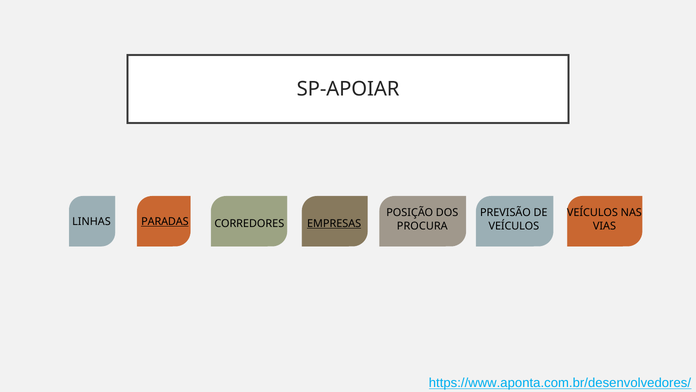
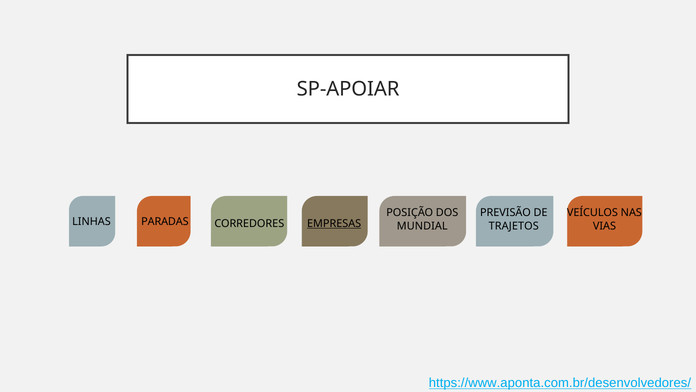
PARADAS underline: present -> none (165, 221)
PROCURA: PROCURA -> MUNDIAL (422, 226)
VEÍCULOS: VEÍCULOS -> TRAJETOS (514, 226)
